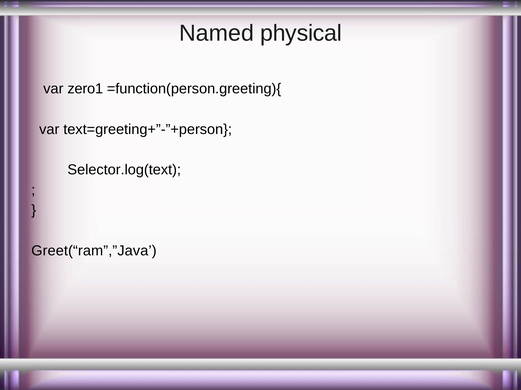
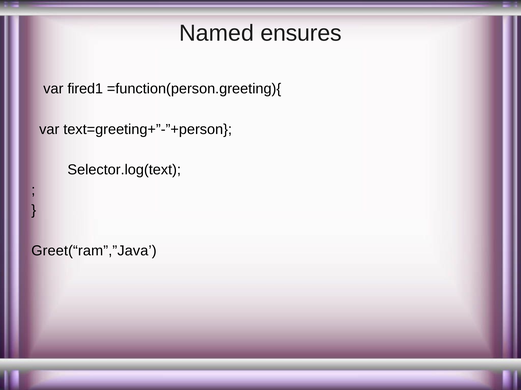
physical: physical -> ensures (301, 33)
zero1: zero1 -> fired1 (85, 89)
